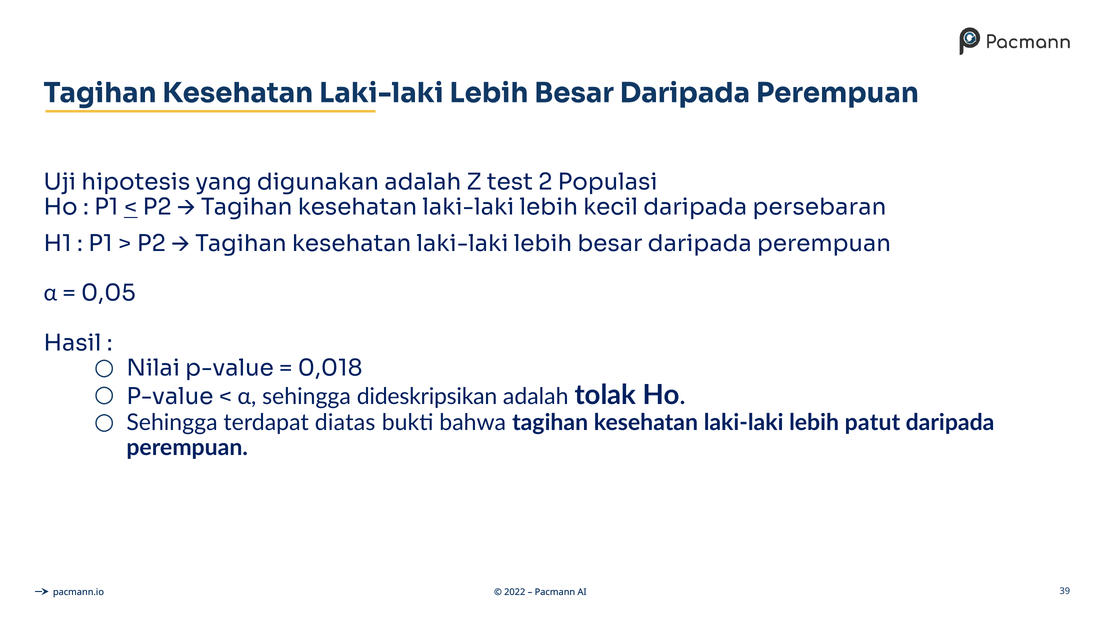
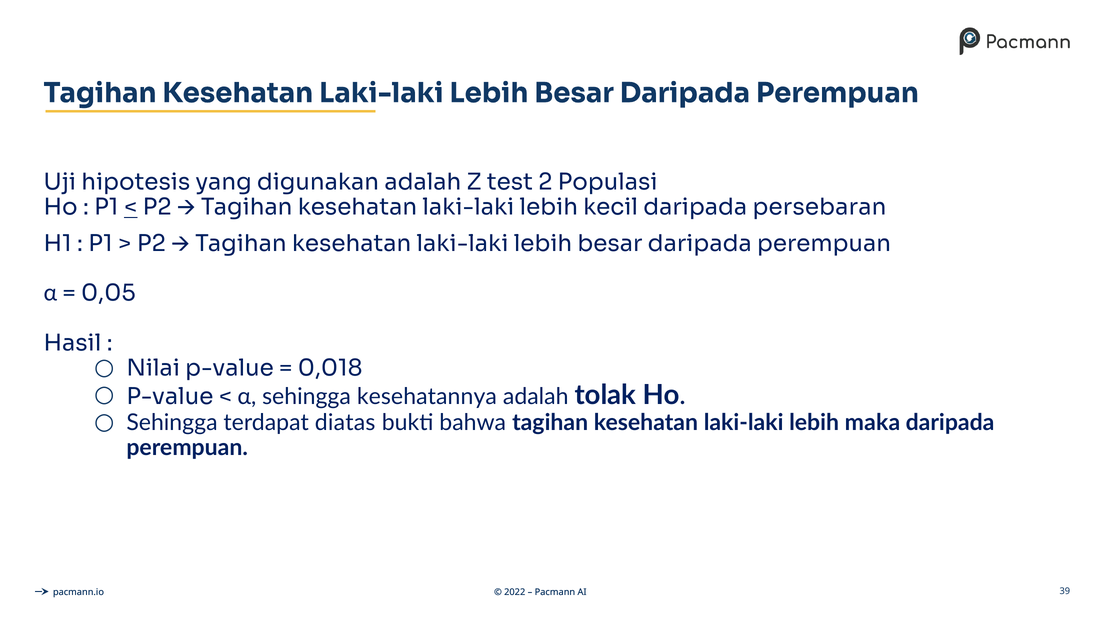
dideskripsikan: dideskripsikan -> kesehatannya (427, 397)
patut: patut -> maka (872, 422)
